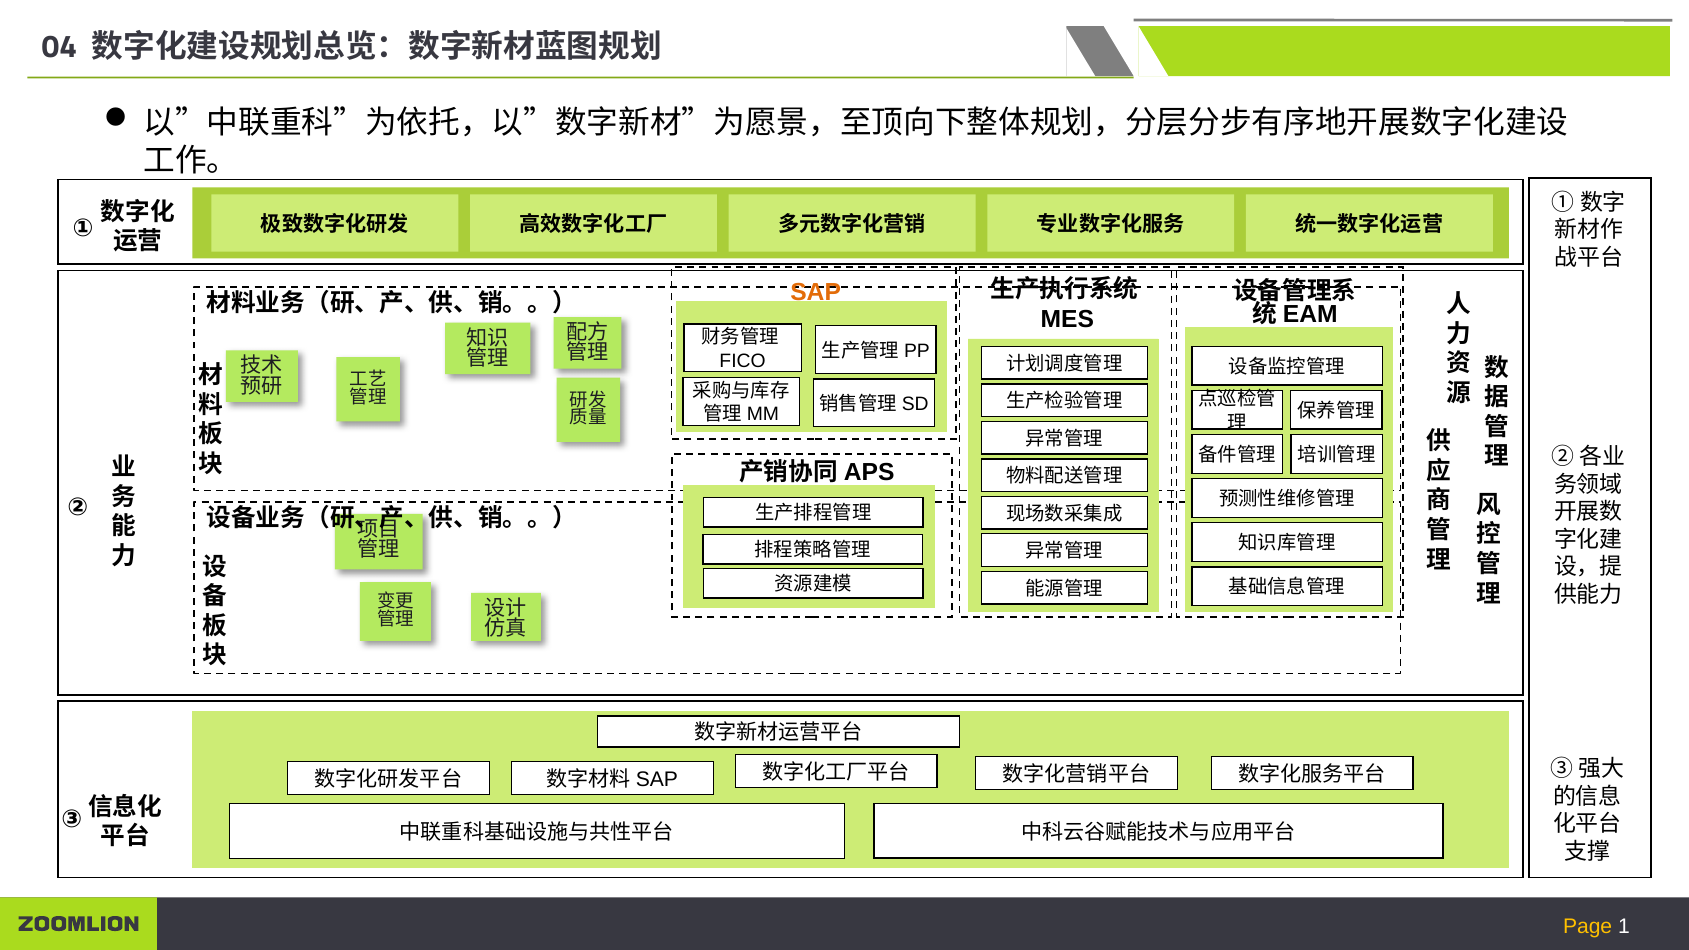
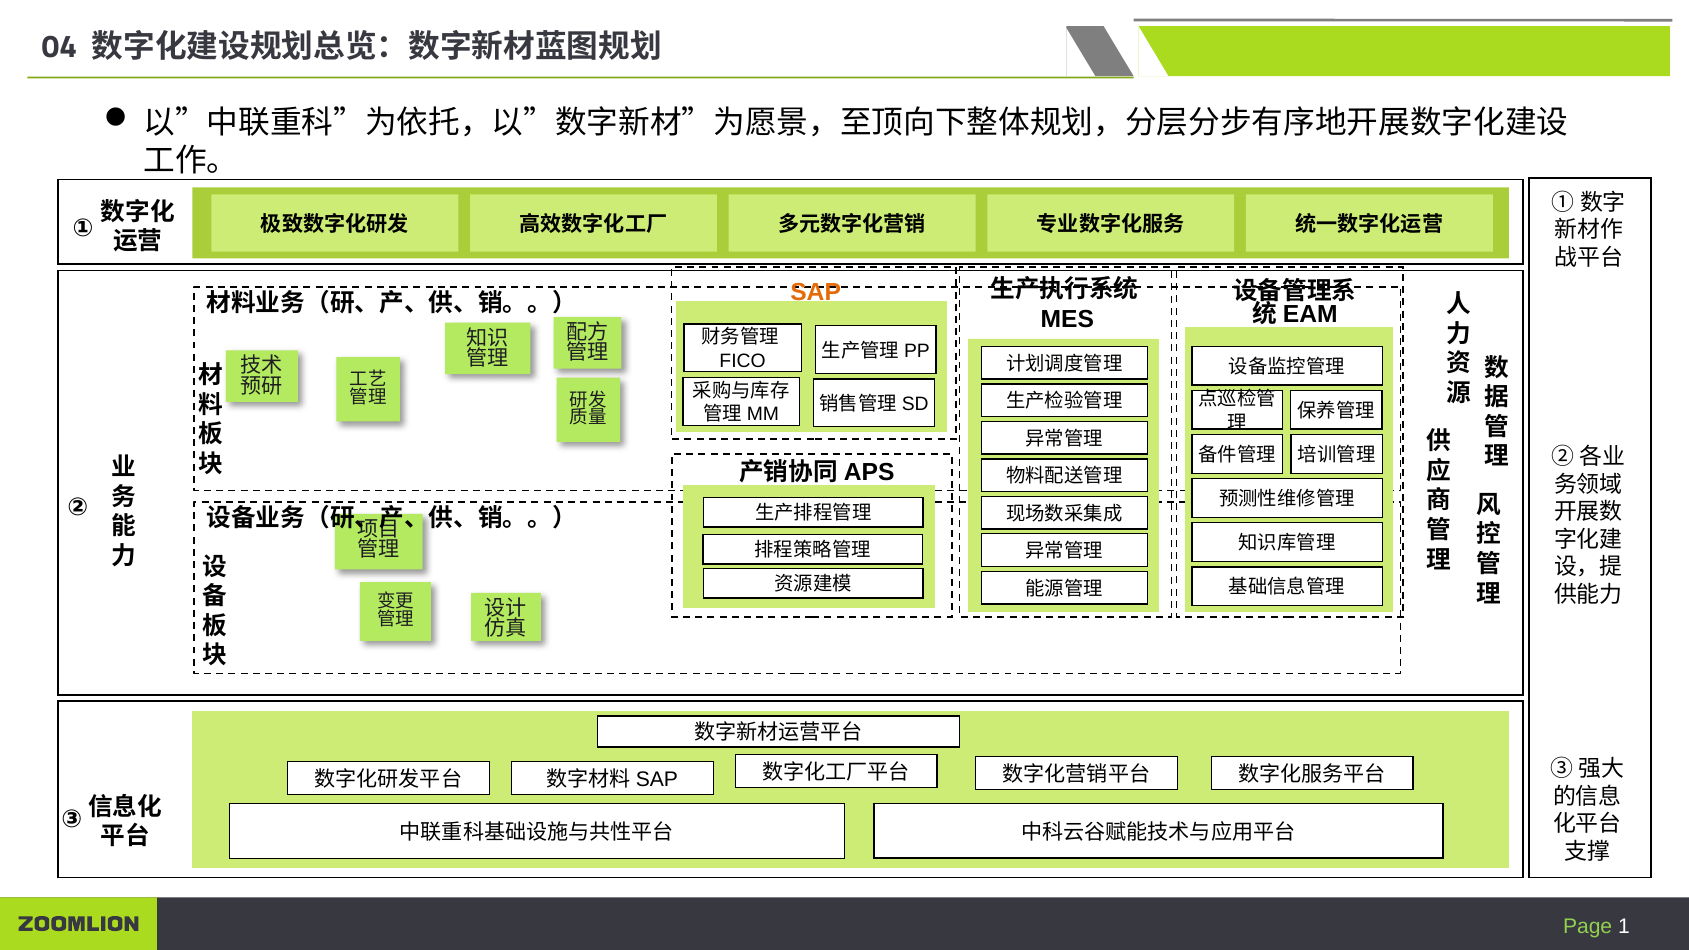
Page colour: yellow -> light green (1588, 926)
